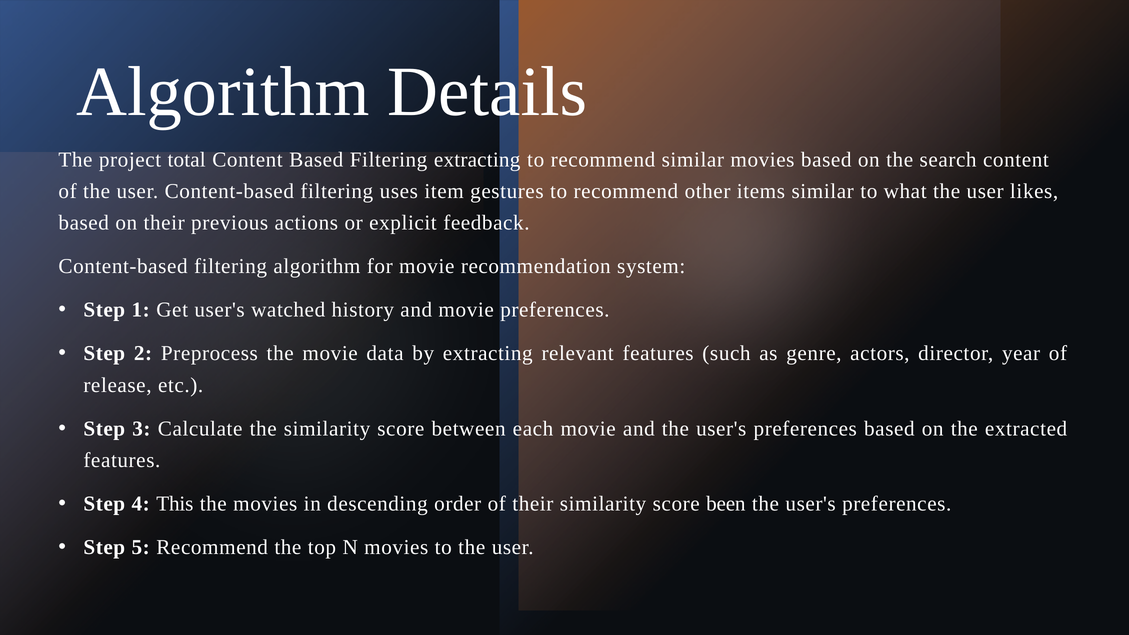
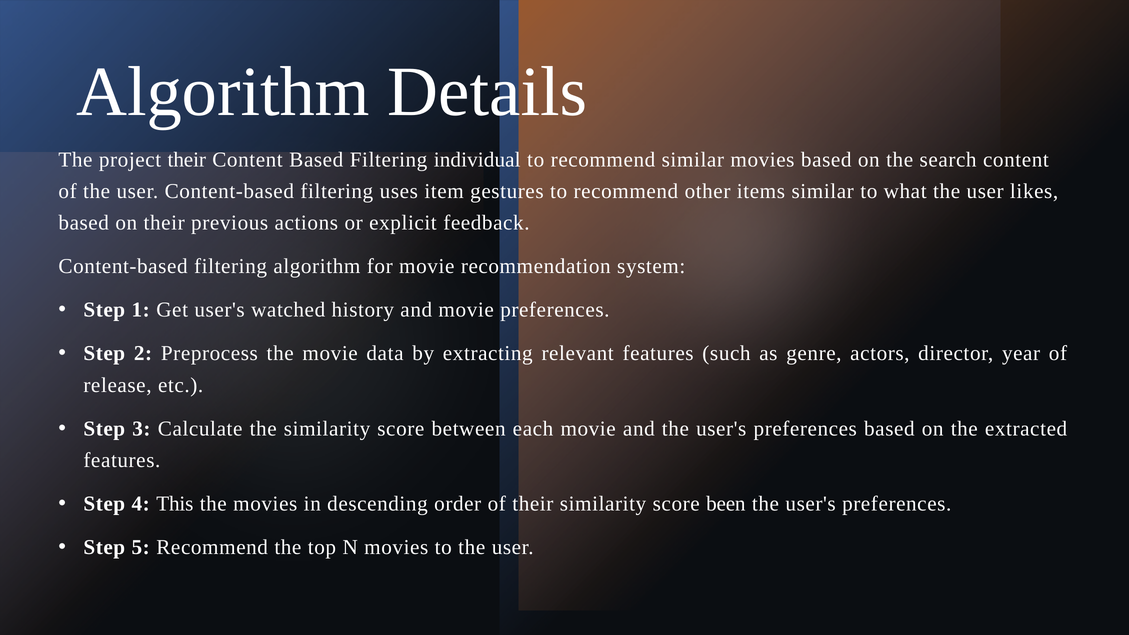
project total: total -> their (187, 160)
Filtering extracting: extracting -> individual (477, 160)
